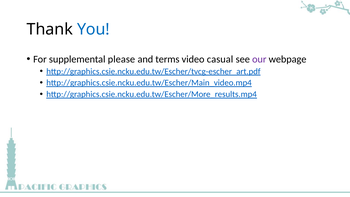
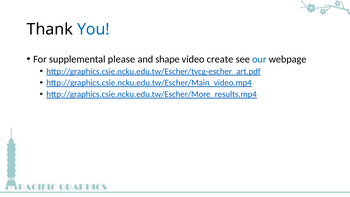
terms: terms -> shape (167, 59)
casual: casual -> create (220, 59)
our colour: purple -> blue (259, 59)
